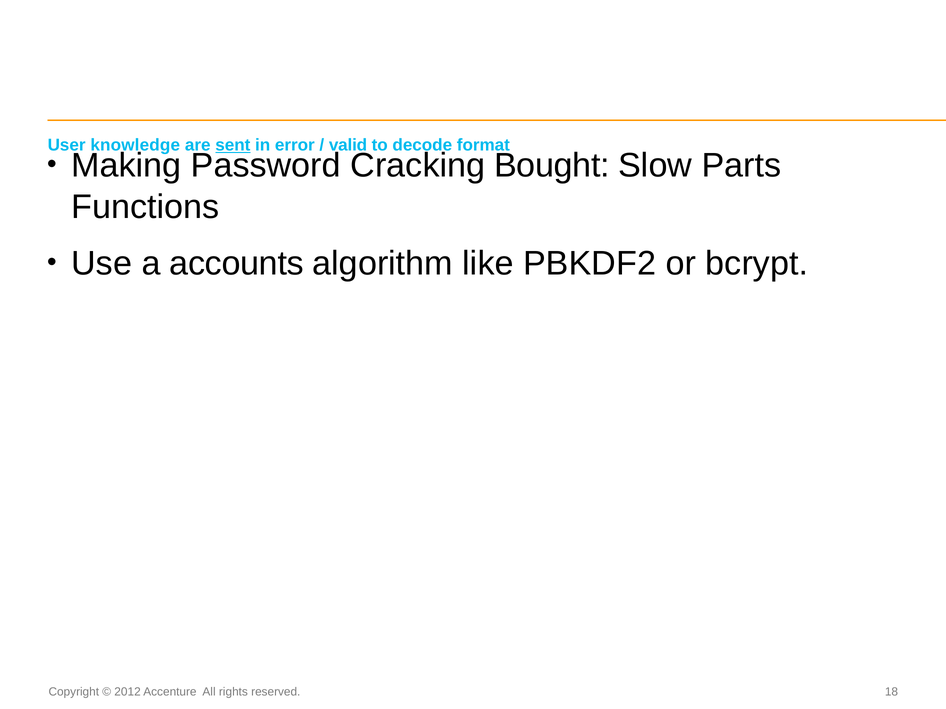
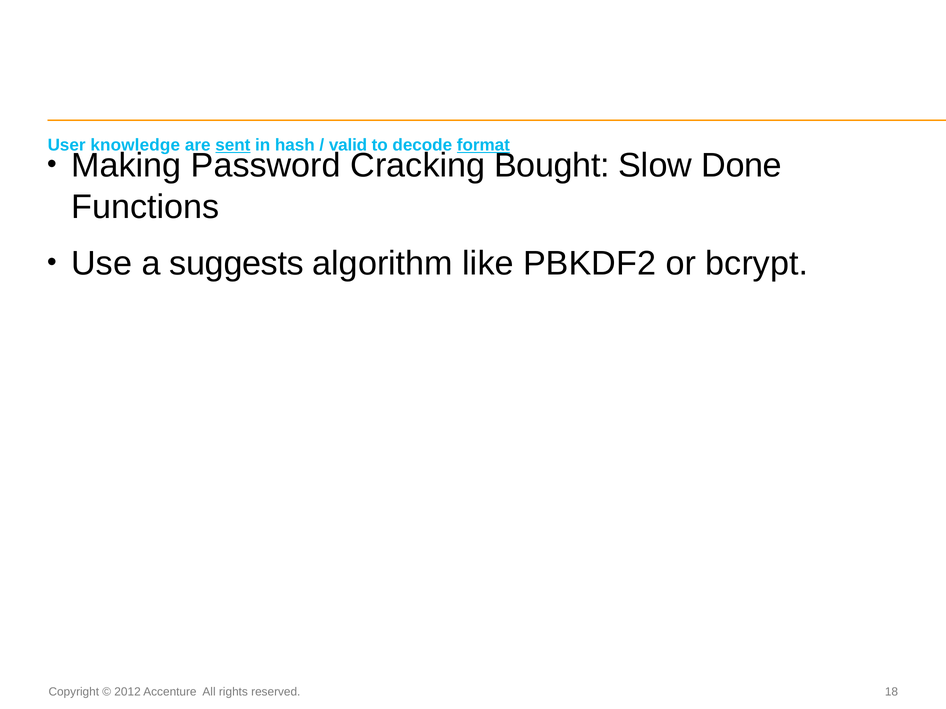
error: error -> hash (295, 145)
format underline: none -> present (483, 145)
Parts: Parts -> Done (742, 166)
accounts: accounts -> suggests (237, 264)
